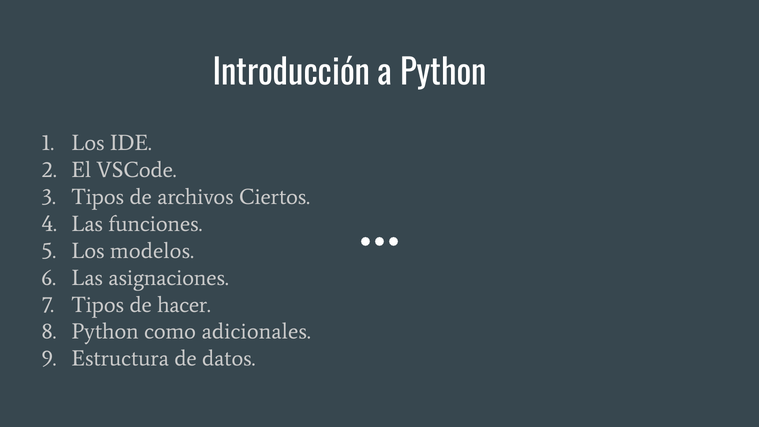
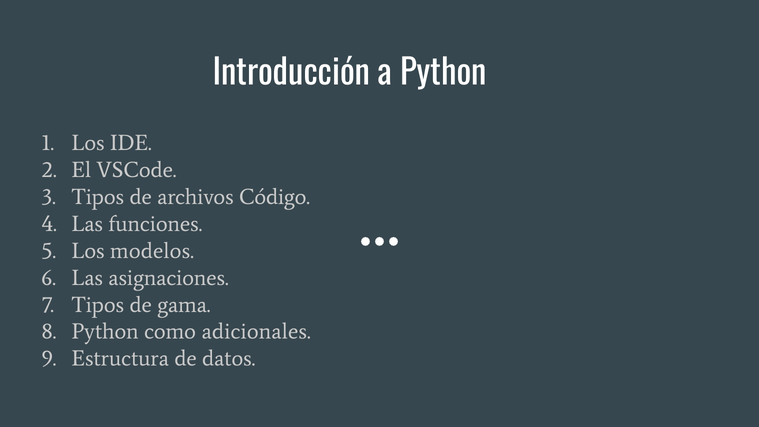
Ciertos: Ciertos -> Código (275, 197)
hacer: hacer -> gama (184, 305)
